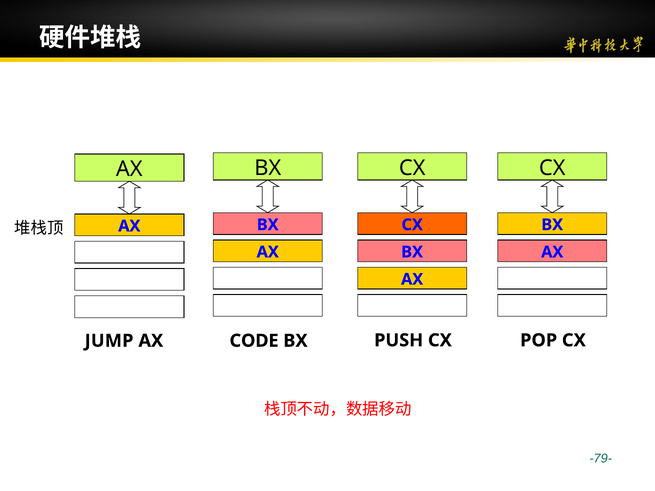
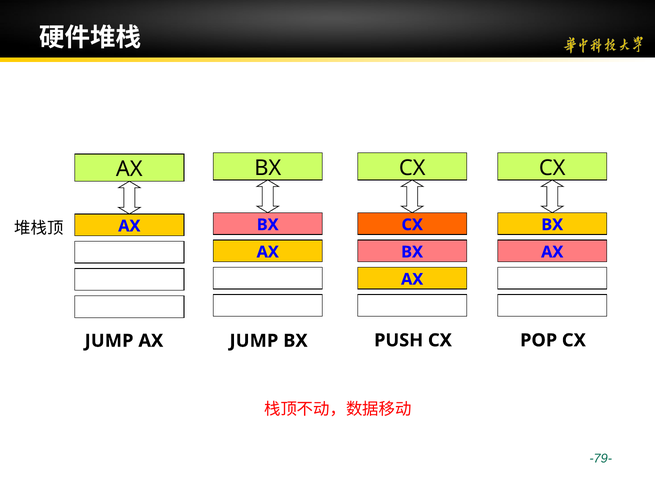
CODE: CODE -> JUMP (254, 341)
